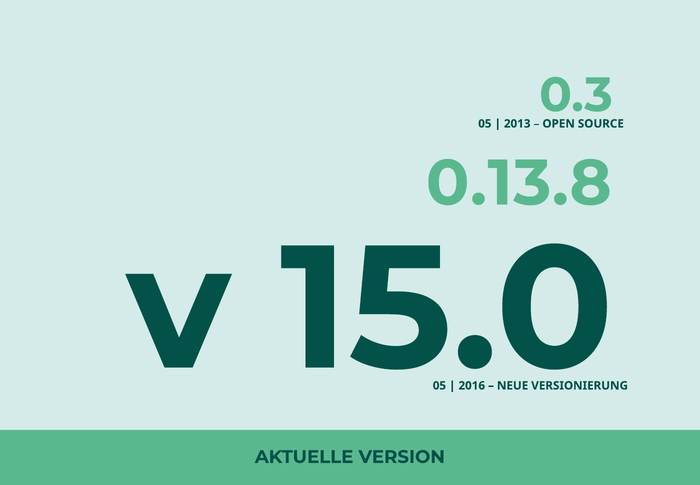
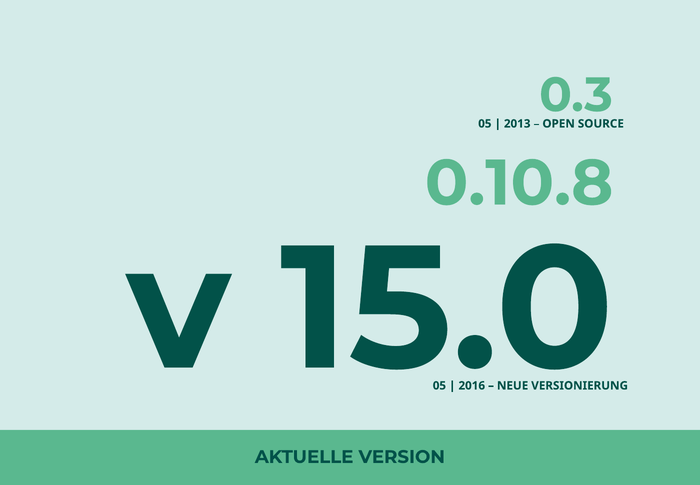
0.13.8: 0.13.8 -> 0.10.8 (519, 183)
